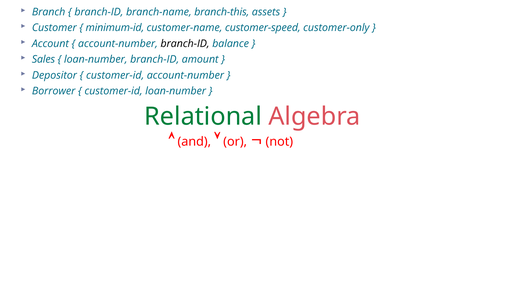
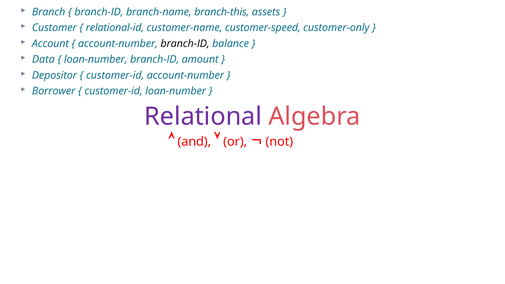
minimum-id: minimum-id -> relational-id (115, 28)
Sales: Sales -> Data (43, 59)
Relational colour: green -> purple (203, 117)
